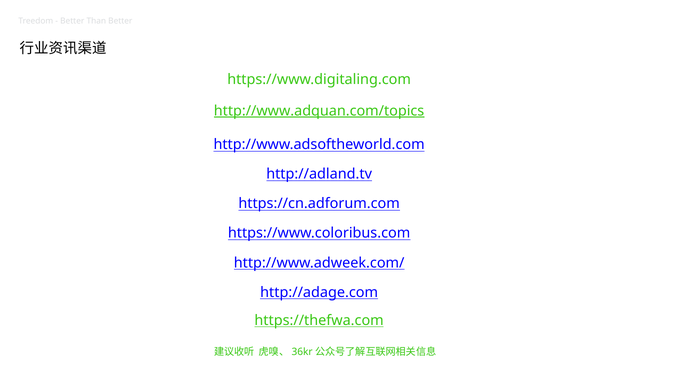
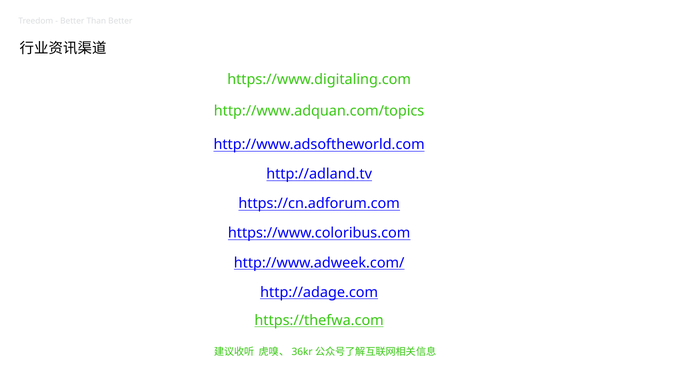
http://www.adquan.com/topics underline: present -> none (319, 111)
